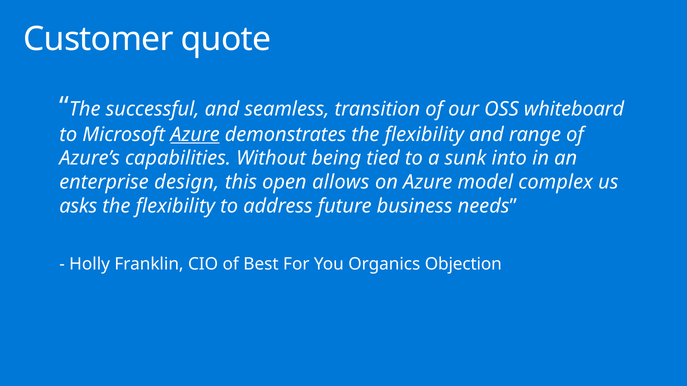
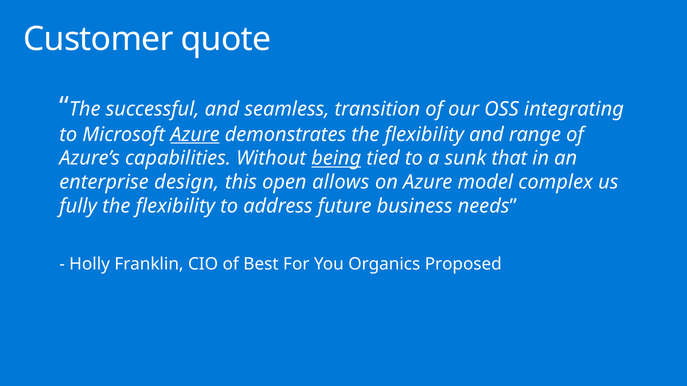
whiteboard: whiteboard -> integrating (574, 109)
being underline: none -> present (336, 159)
into: into -> that (509, 159)
asks: asks -> fully (78, 207)
Objection: Objection -> Proposed (463, 264)
